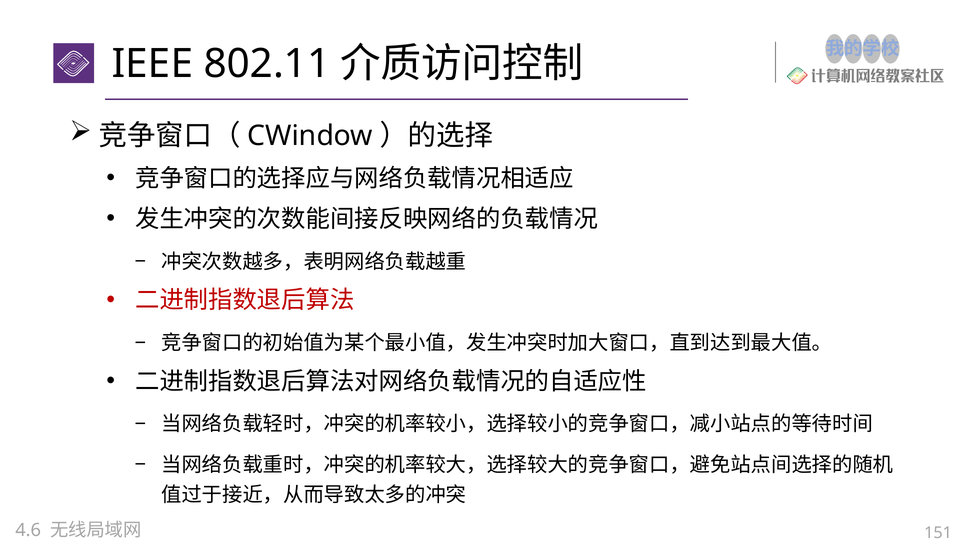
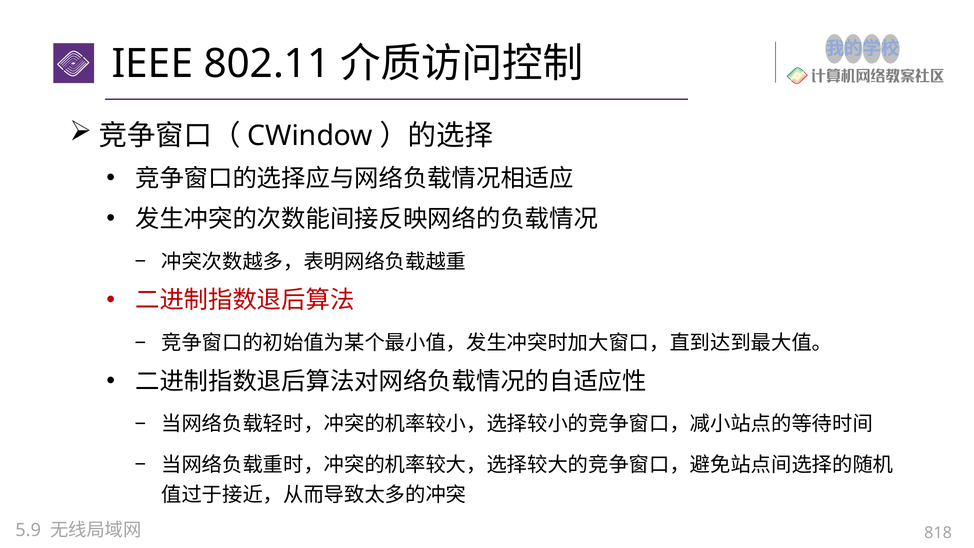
4.6: 4.6 -> 5.9 (28, 530)
151: 151 -> 818 (938, 533)
